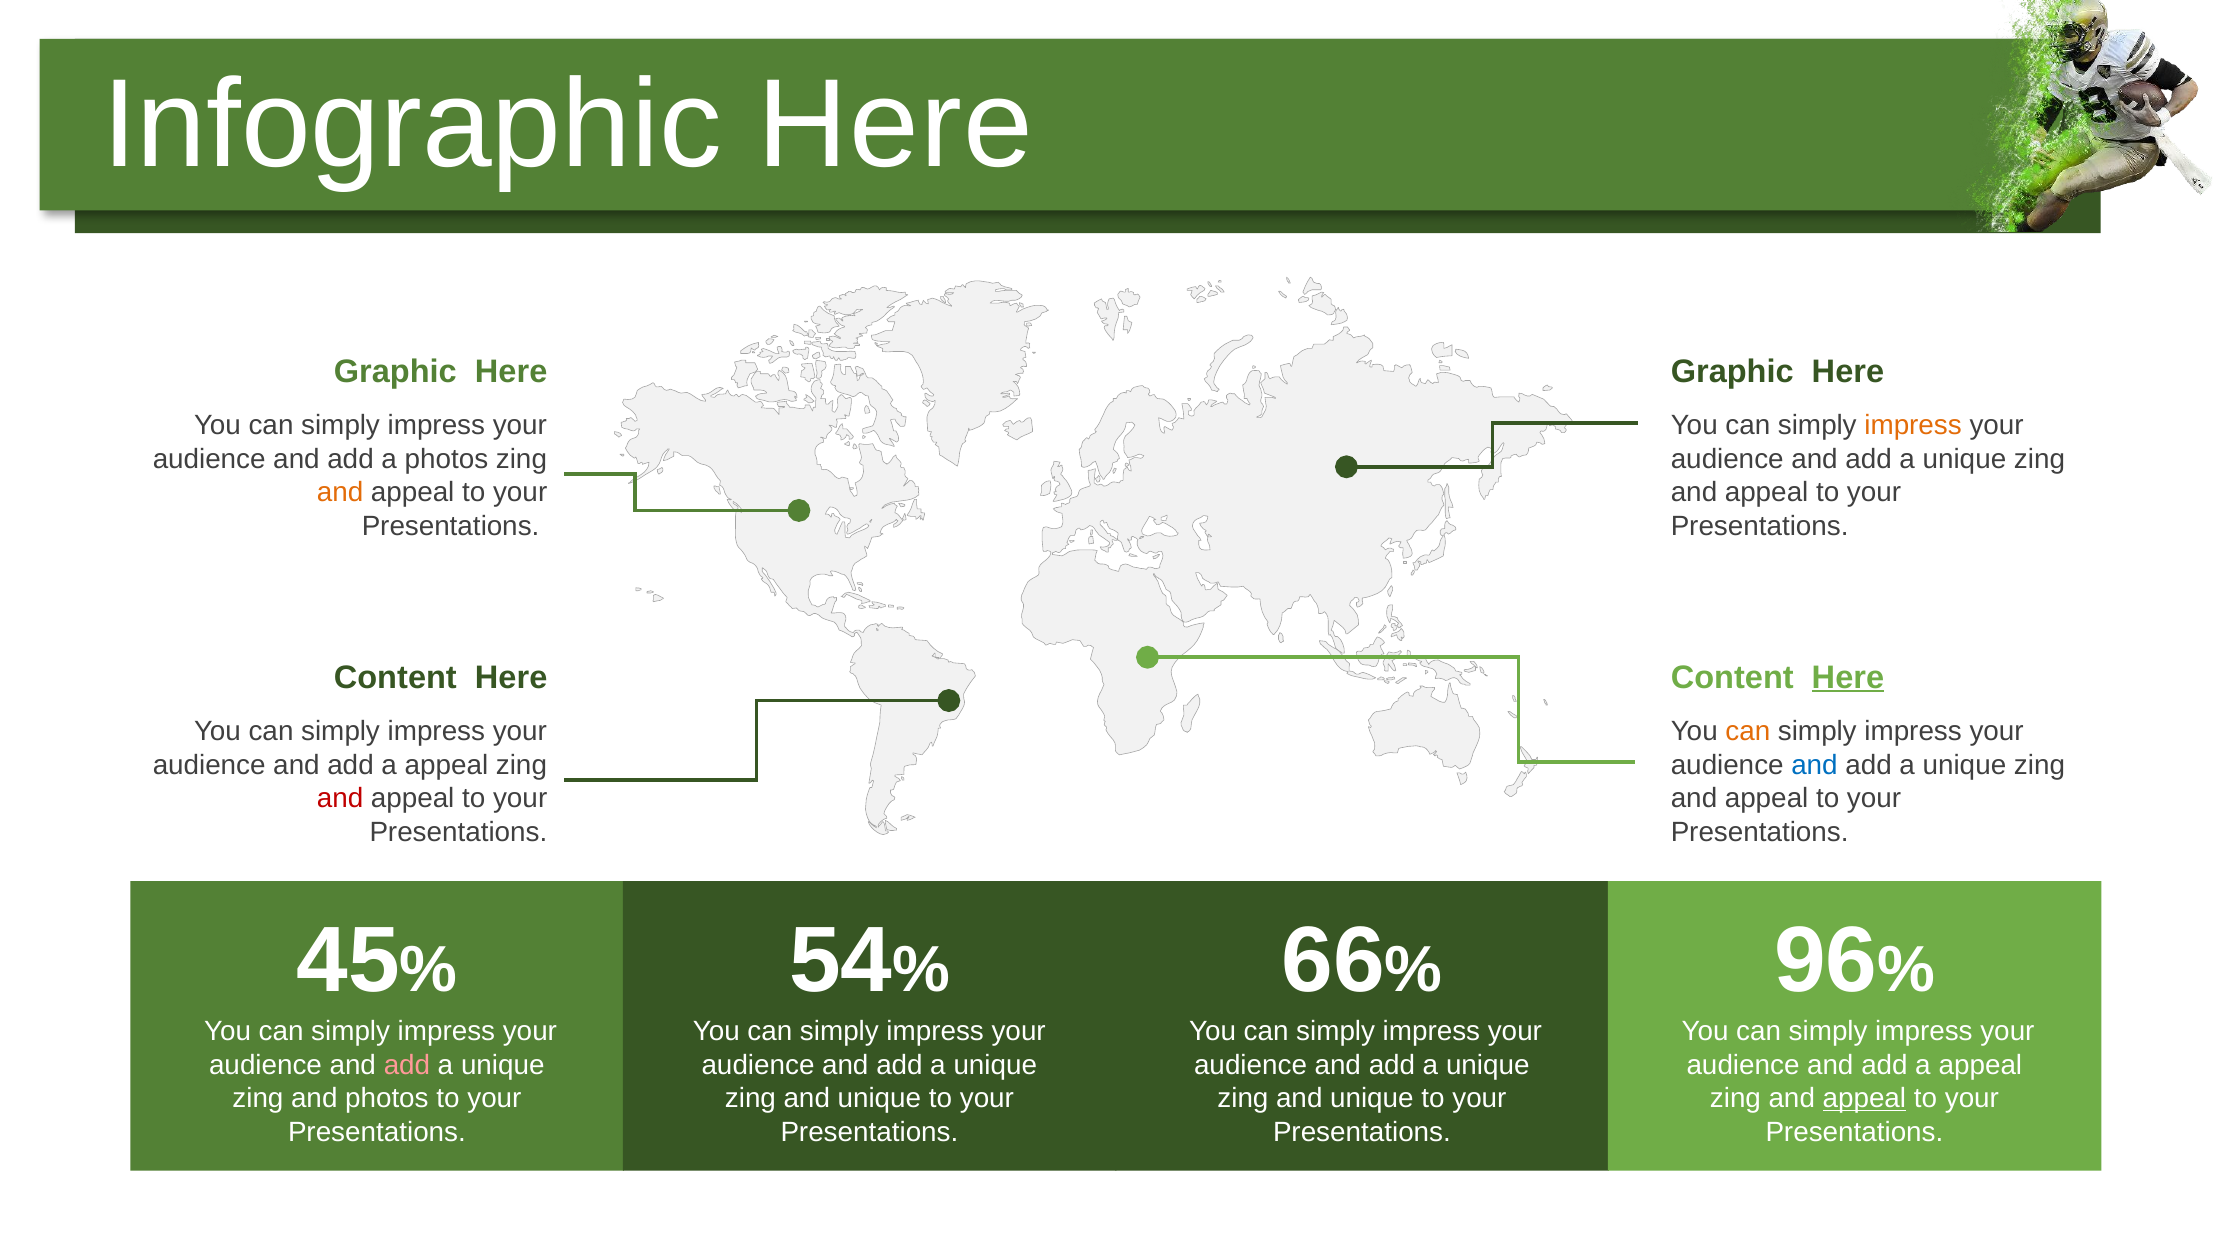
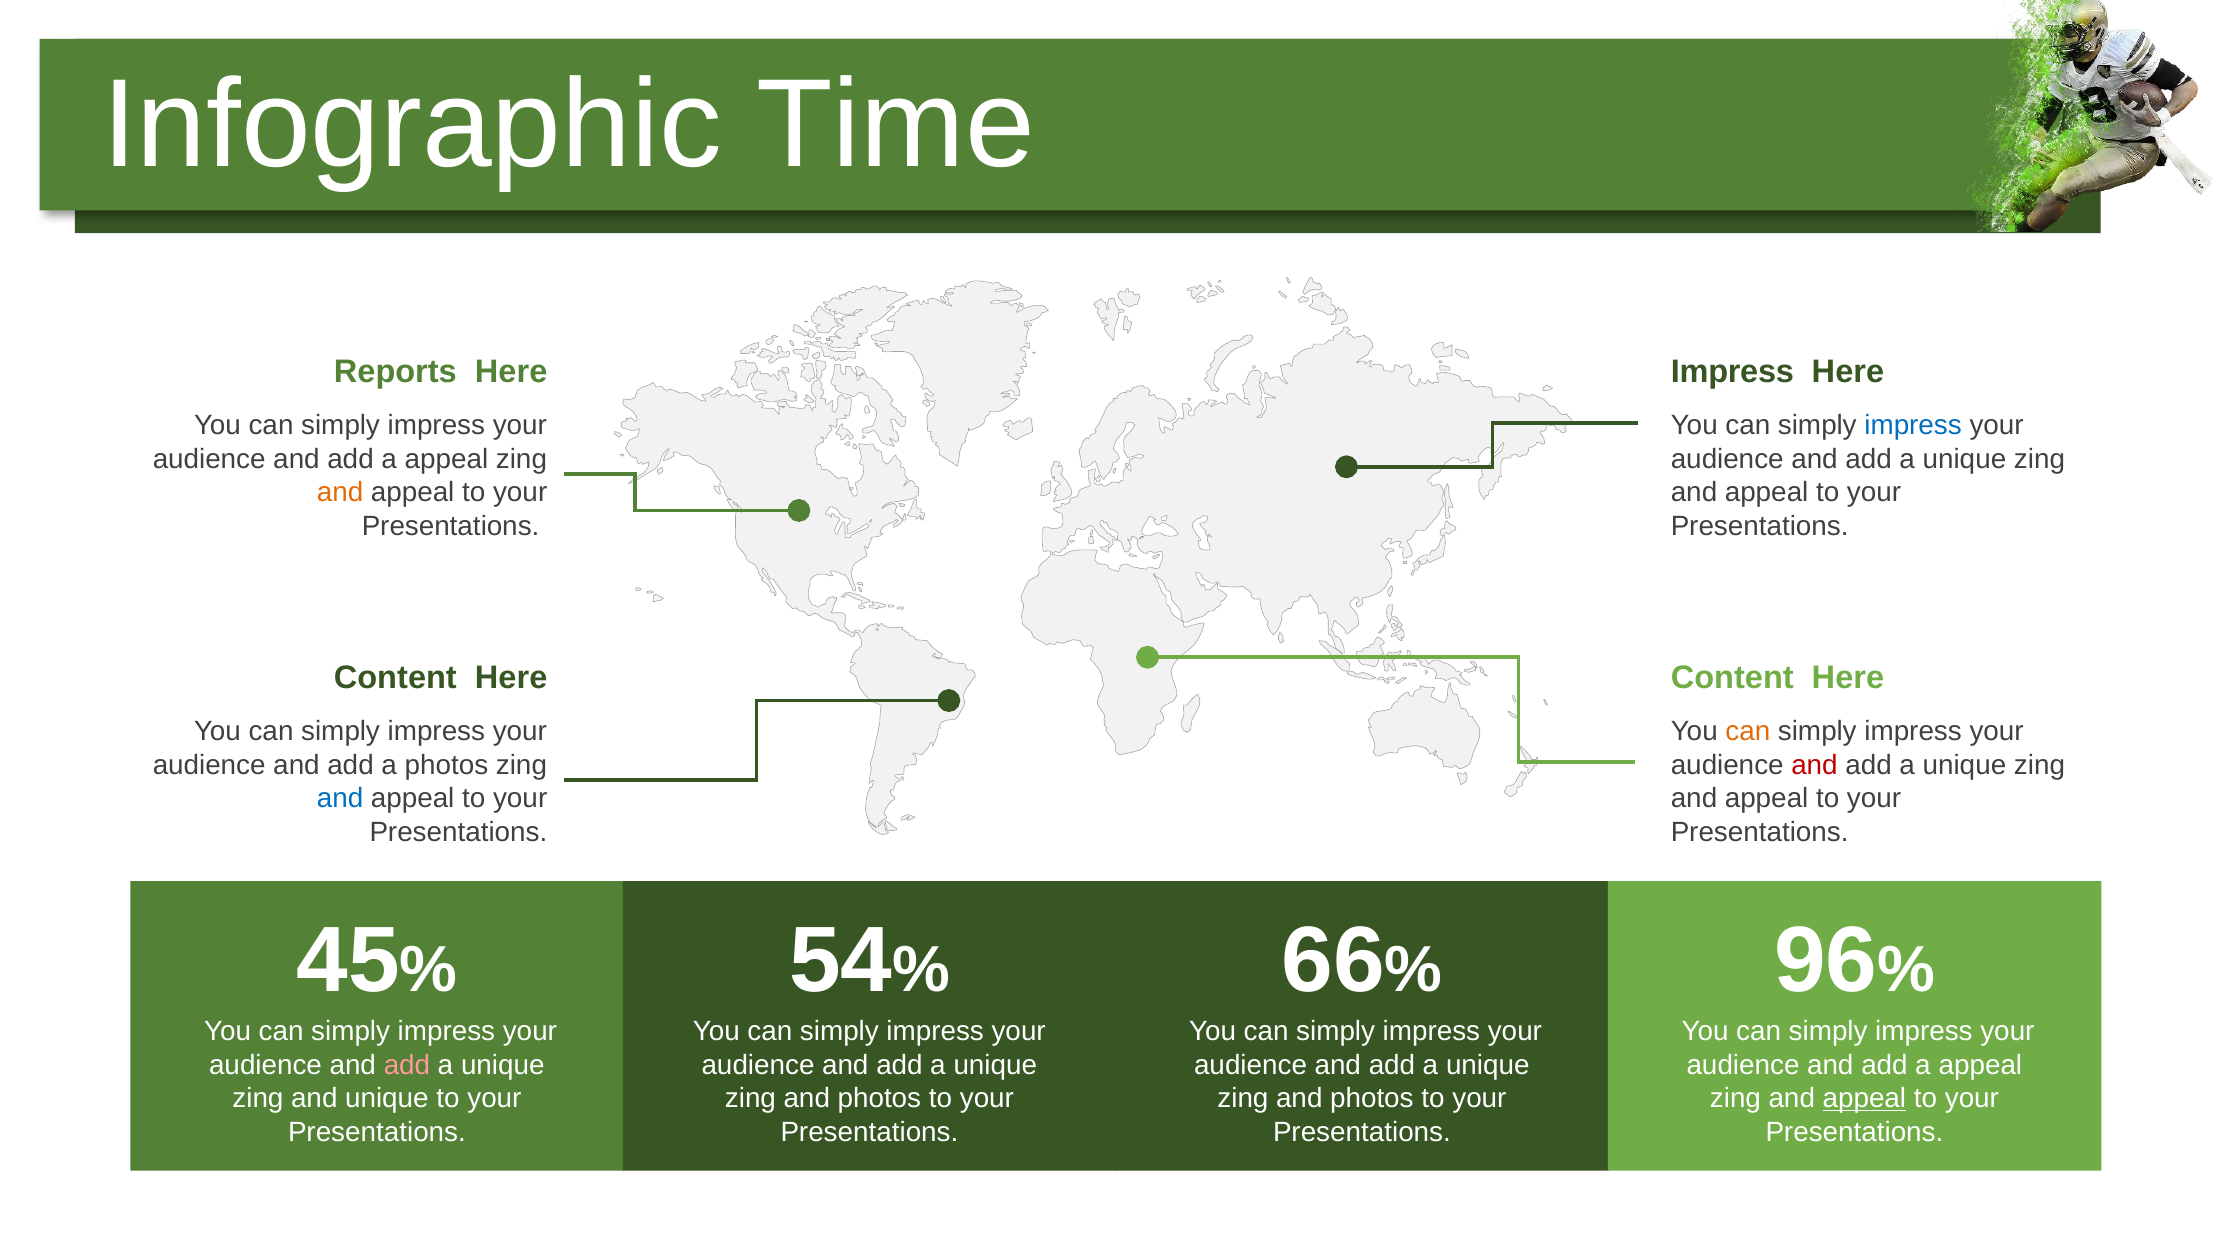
Infographic Here: Here -> Time (896, 126)
Graphic: Graphic -> Reports (395, 371)
Graphic: Graphic -> Impress (1732, 371)
impress colour: orange -> blue (1913, 426)
photos: photos -> appeal (447, 459)
Here underline: present -> none (1848, 677)
appeal: appeal -> photos (446, 765)
and colour: blue -> red (1814, 765)
and colour: red -> blue (340, 799)
and photos: photos -> unique (387, 1098)
unique: unique -> photos (879, 1098)
unique: unique -> photos (1372, 1098)
